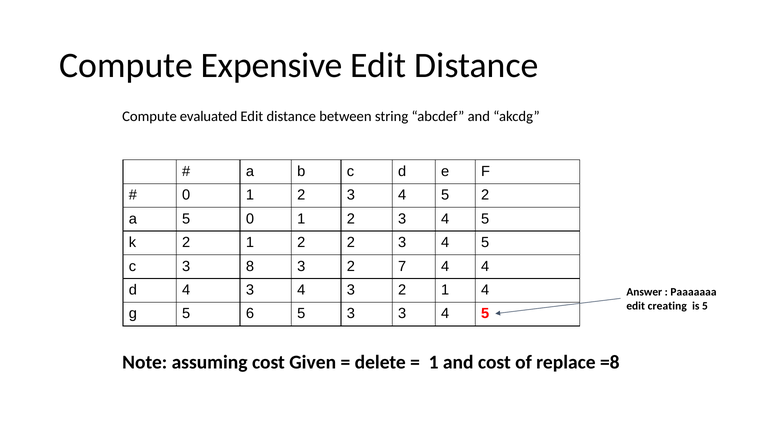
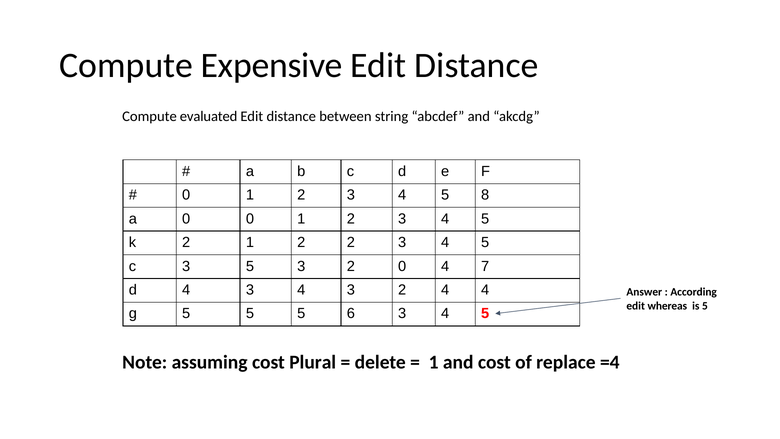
5 2: 2 -> 8 (485, 195)
a 5: 5 -> 0 (186, 219)
3 8: 8 -> 5 (250, 266)
2 7: 7 -> 0 (402, 266)
4 4: 4 -> 7 (485, 266)
3 2 1: 1 -> 4 (445, 290)
Paaaaaaa: Paaaaaaa -> According (694, 292)
creating: creating -> whereas (667, 306)
g 5 6: 6 -> 5 (250, 313)
5 3: 3 -> 6 (351, 313)
Given: Given -> Plural (313, 362)
=8: =8 -> =4 (610, 362)
